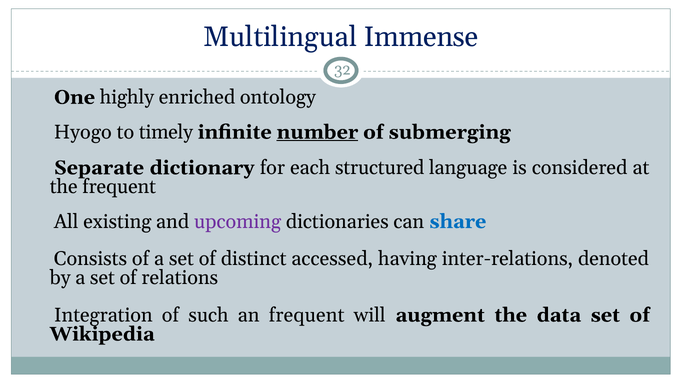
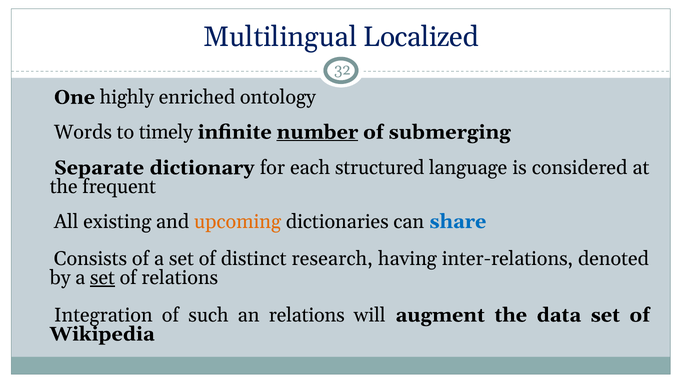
Immense: Immense -> Localized (421, 37)
Hyogo: Hyogo -> Words (83, 132)
upcoming colour: purple -> orange (237, 222)
accessed: accessed -> research (332, 259)
set underline: none -> present (102, 278)
an frequent: frequent -> relations (307, 316)
